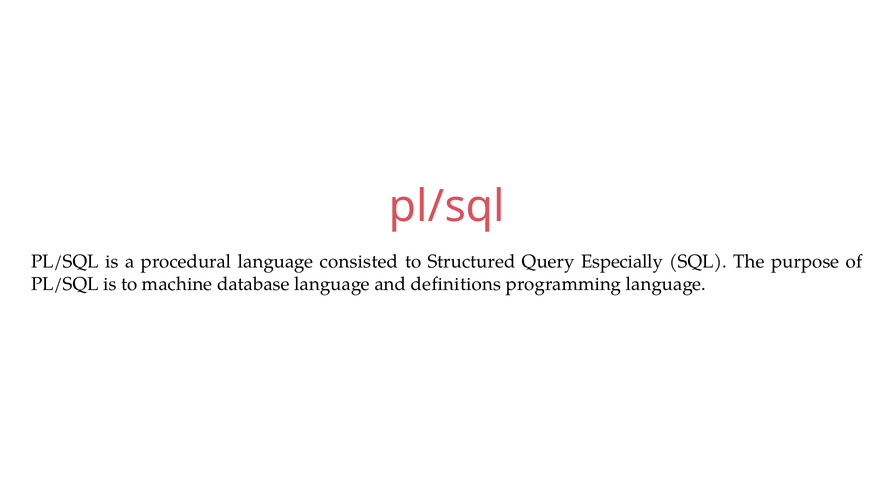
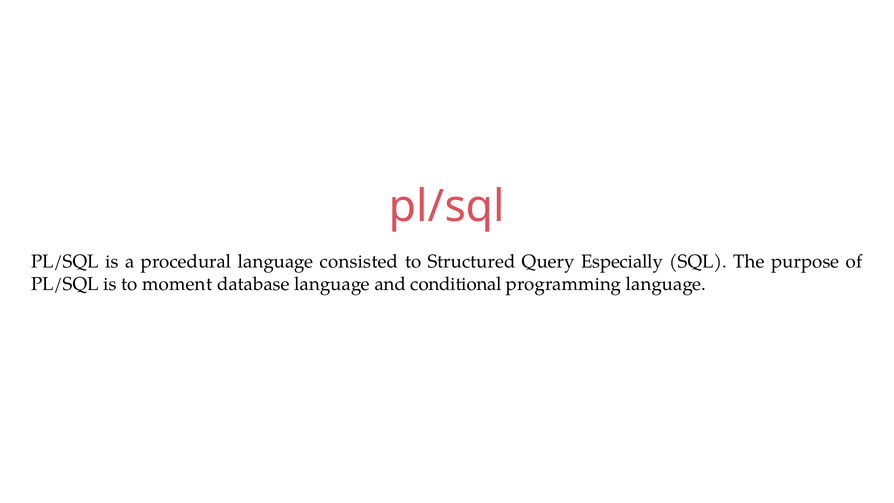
machine: machine -> moment (177, 284)
definitions: definitions -> conditional (456, 284)
